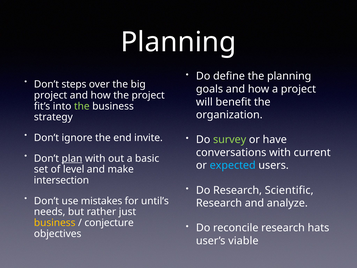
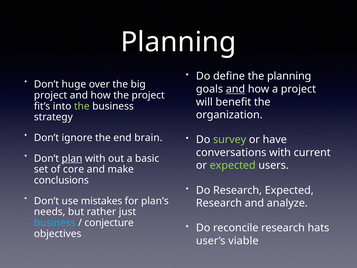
steps: steps -> huge (74, 84)
and underline: none -> present (235, 89)
invite: invite -> brain (148, 138)
expected colour: light blue -> light green (233, 165)
level: level -> core (74, 169)
intersection: intersection -> conclusions (61, 180)
Research Scientific: Scientific -> Expected (289, 190)
until’s: until’s -> plan’s (155, 201)
business colour: yellow -> light blue (55, 223)
